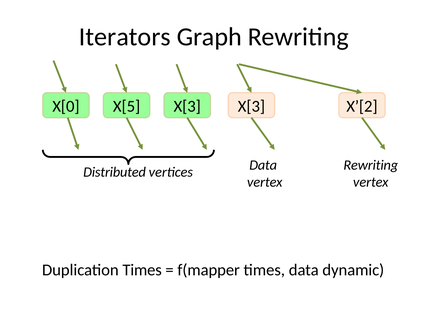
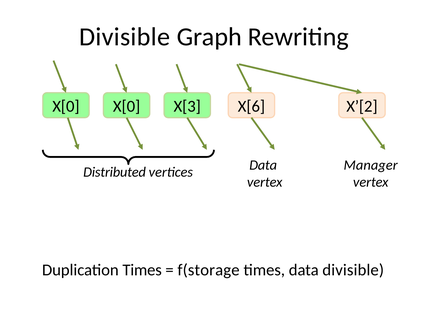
Iterators: Iterators -> Divisible (125, 37)
X[0 X[5: X[5 -> X[0 (127, 106)
X[3 X[3: X[3 -> X[6 (251, 106)
Rewriting: Rewriting -> Manager (371, 165)
f(mapper: f(mapper -> f(storage (209, 270)
data dynamic: dynamic -> divisible (353, 270)
